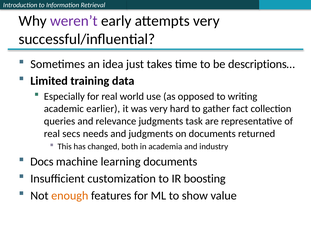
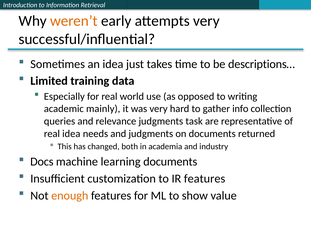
weren’t colour: purple -> orange (74, 21)
earlier: earlier -> mainly (103, 109)
fact: fact -> info (240, 109)
real secs: secs -> idea (71, 134)
IR boosting: boosting -> features (205, 179)
